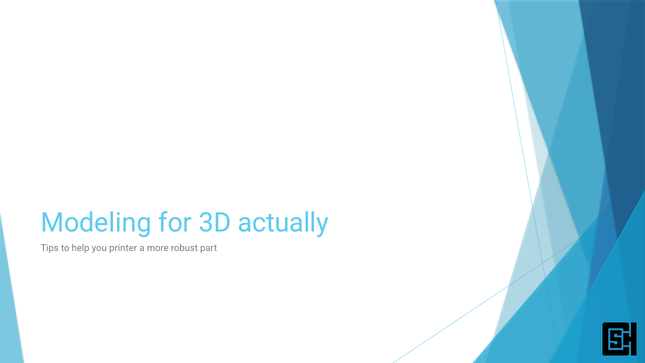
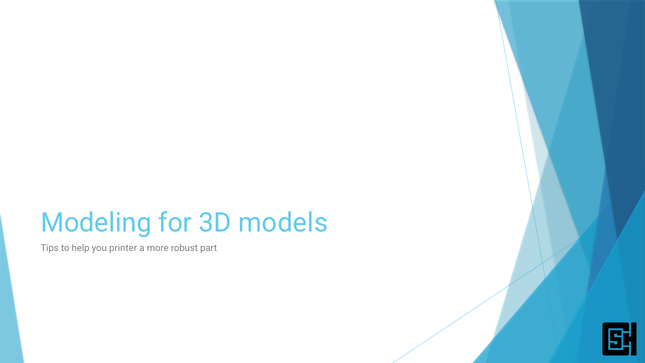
actually: actually -> models (283, 223)
